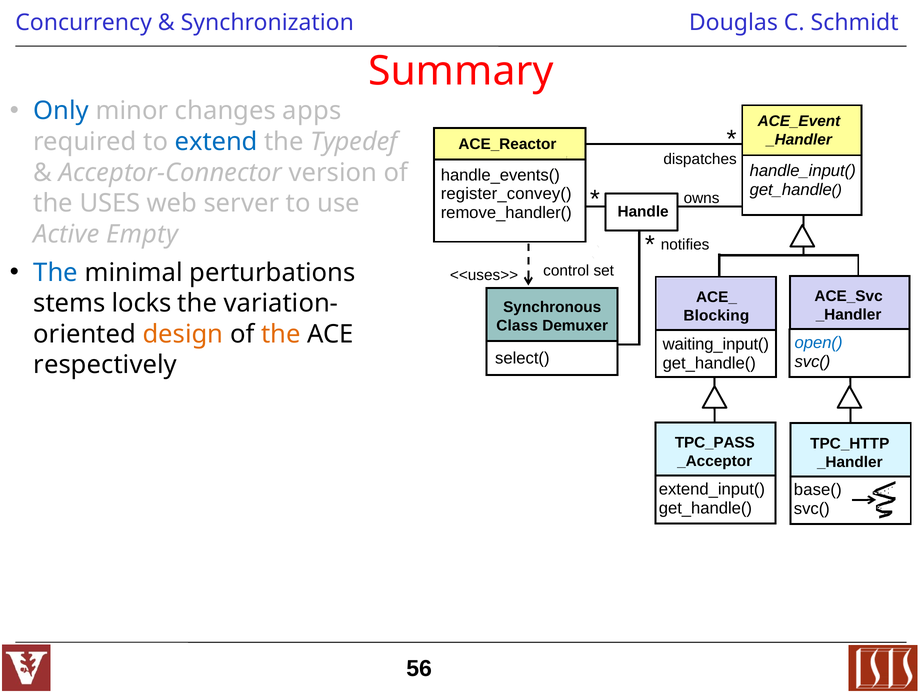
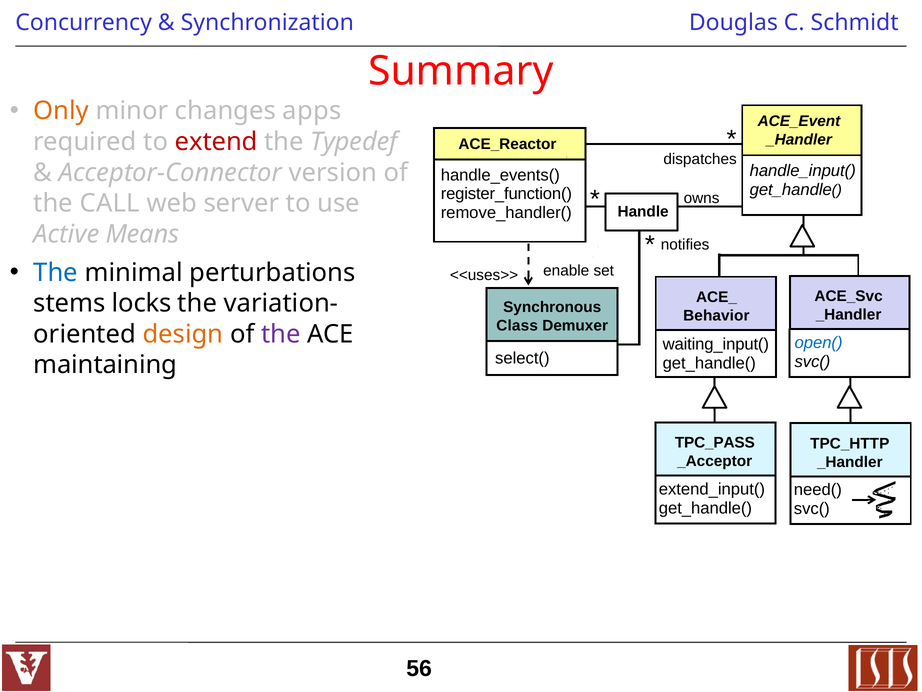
Only colour: blue -> orange (61, 111)
extend colour: blue -> red (216, 142)
register_convey(: register_convey( -> register_function( (506, 194)
USES: USES -> CALL (110, 203)
Empty: Empty -> Means (142, 234)
control: control -> enable (566, 270)
Blocking: Blocking -> Behavior (716, 315)
the colour: orange -> purple (281, 334)
respectively: respectively -> maintaining (105, 365)
base(: base( -> need( (818, 490)
